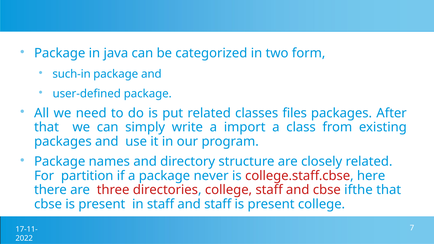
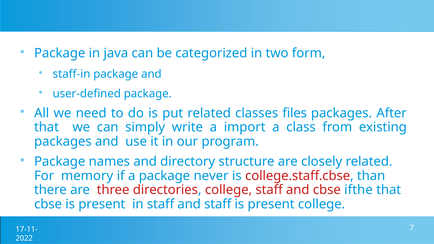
such-in: such-in -> staff-in (72, 74)
partition: partition -> memory (87, 176)
here: here -> than (371, 176)
